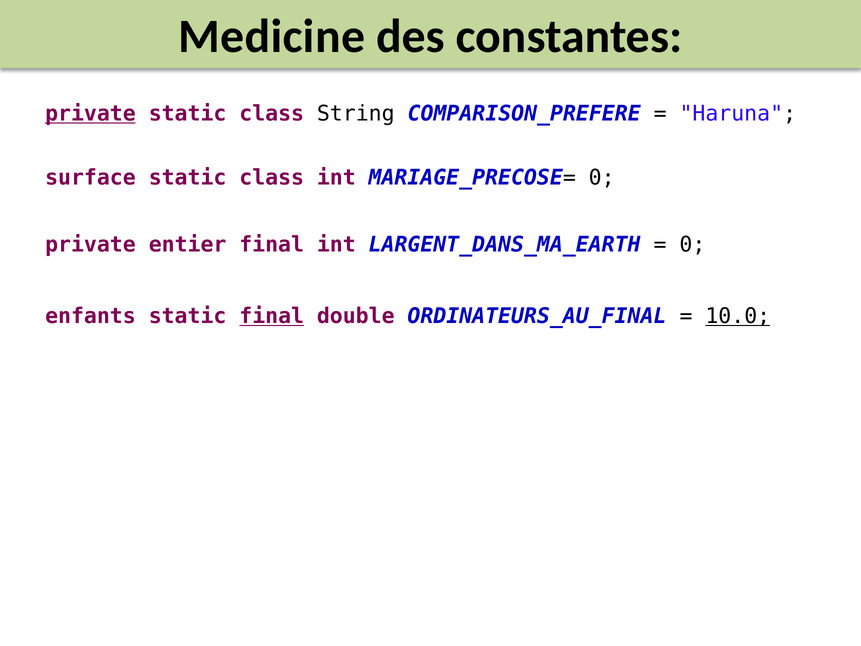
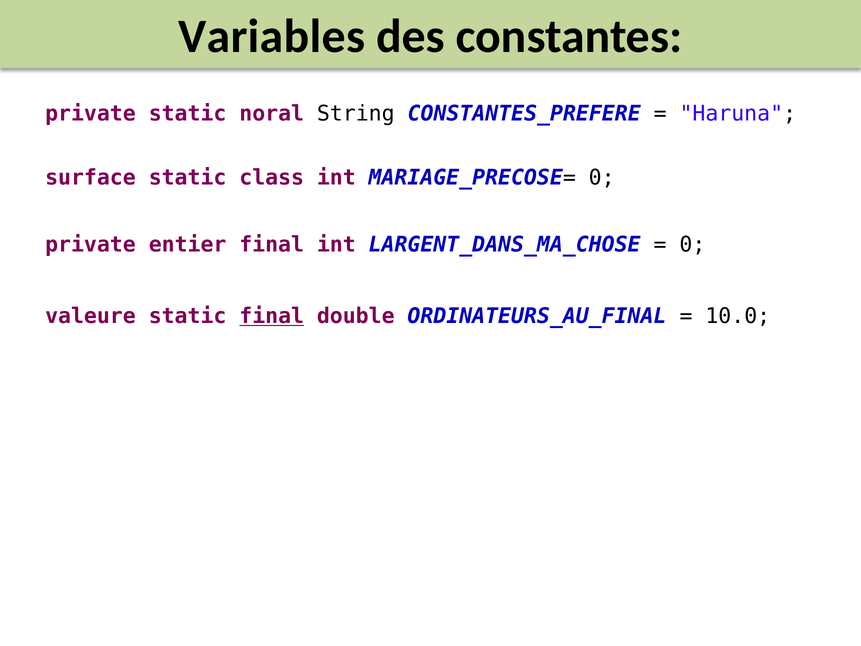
Medicine: Medicine -> Variables (272, 36)
private underline: present -> none (90, 114)
class: class -> noral (272, 114)
COMPARISON_PREFERE: COMPARISON_PREFERE -> CONSTANTES_PREFERE (524, 114)
LARGENT_DANS_MA_EARTH: LARGENT_DANS_MA_EARTH -> LARGENT_DANS_MA_CHOSE (505, 245)
enfants: enfants -> valeure (90, 316)
10.0 underline: present -> none (738, 316)
